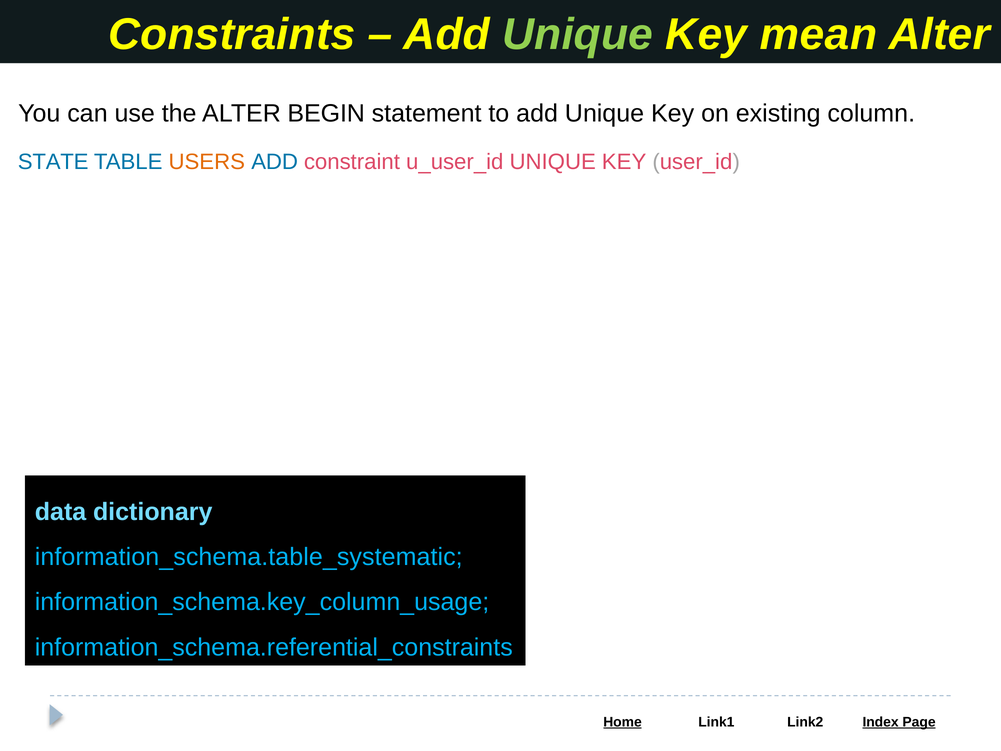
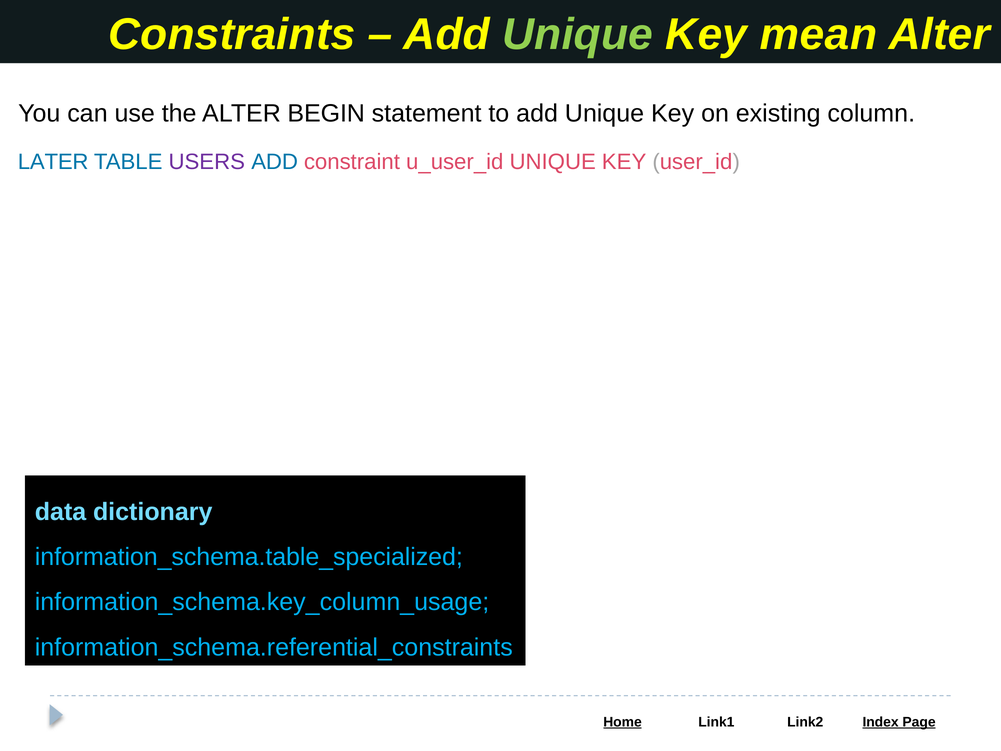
STATE: STATE -> LATER (53, 162)
USERS colour: orange -> purple (207, 162)
information_schema.table_systematic: information_schema.table_systematic -> information_schema.table_specialized (249, 557)
